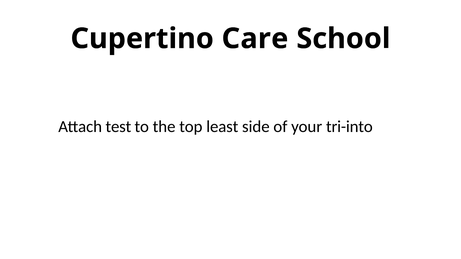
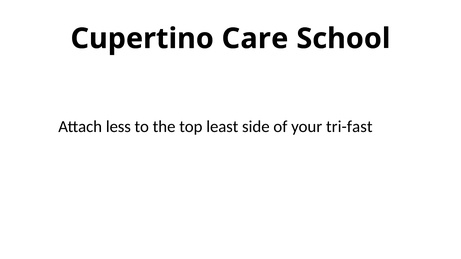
test: test -> less (118, 127)
tri-into: tri-into -> tri-fast (349, 127)
